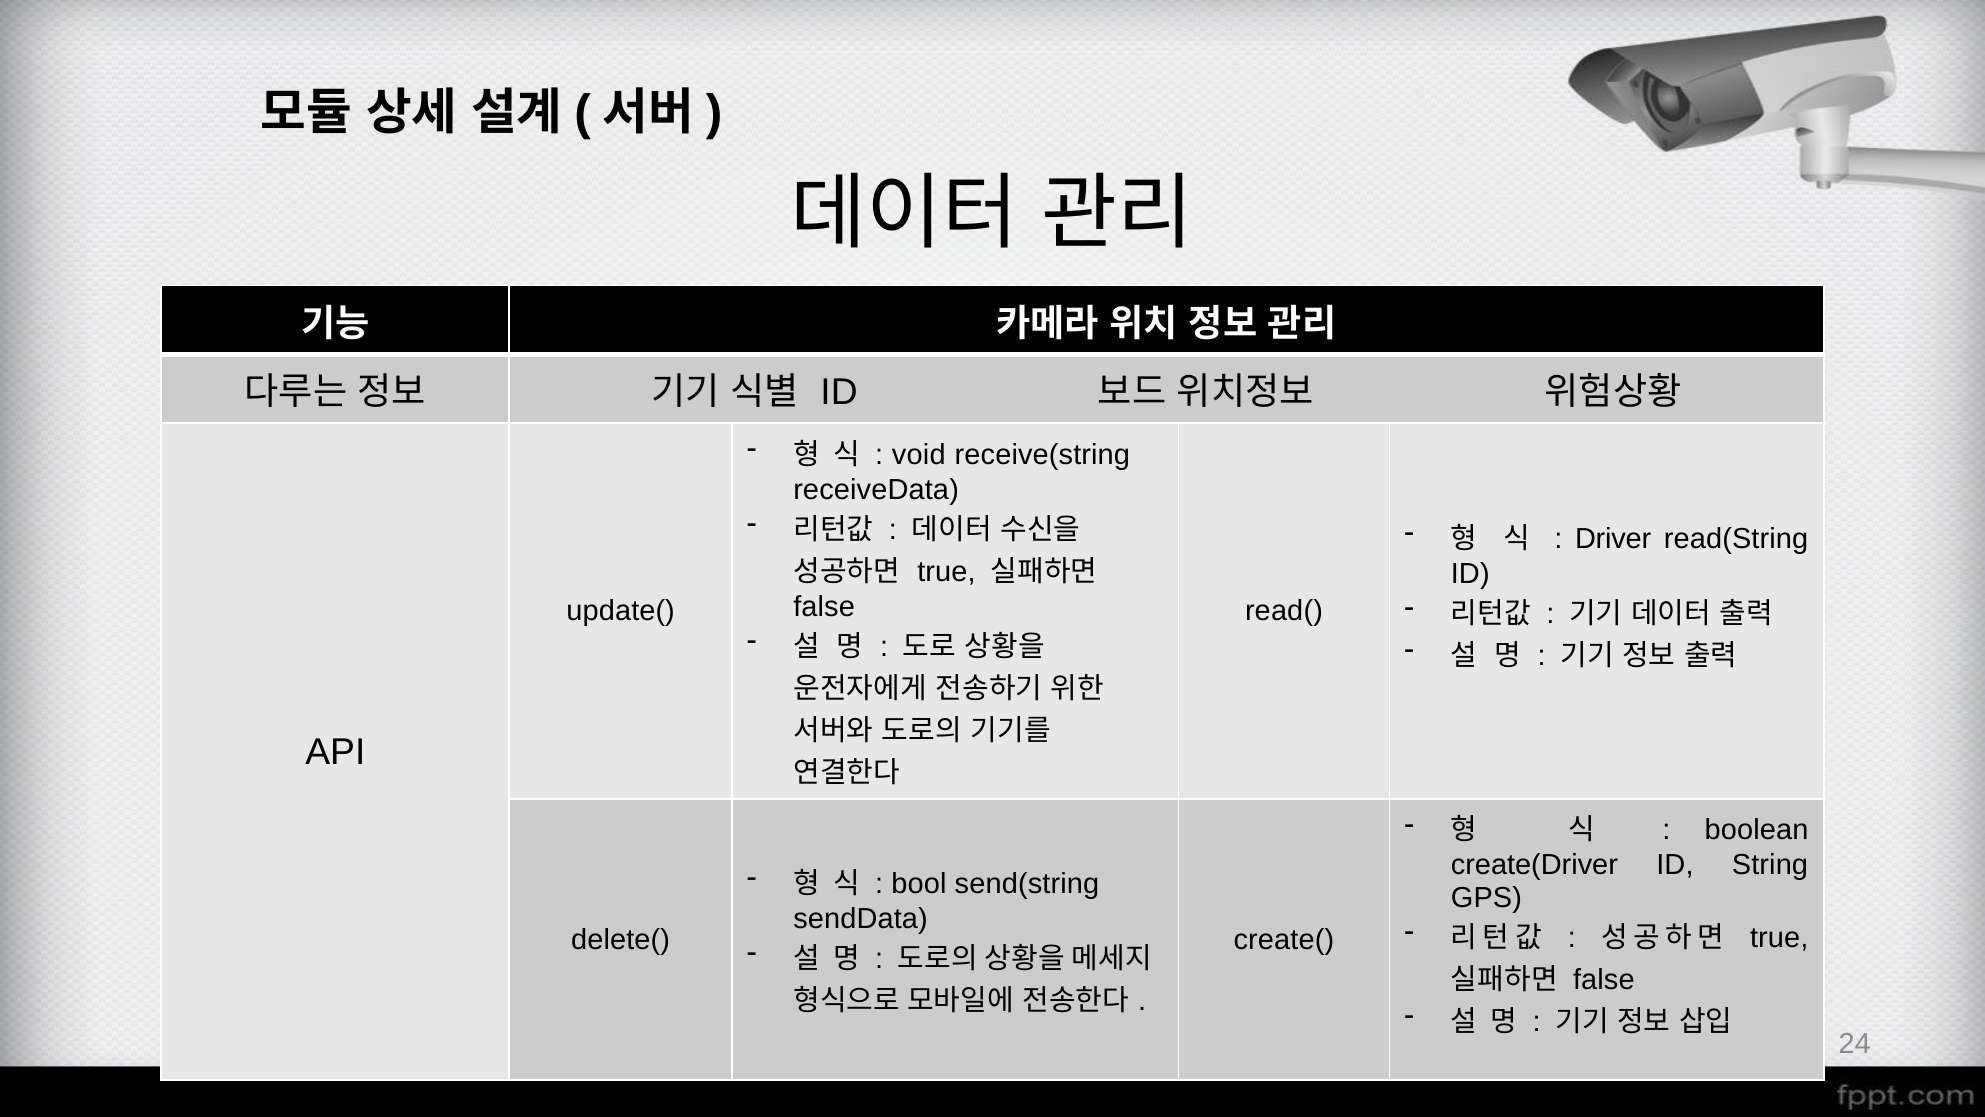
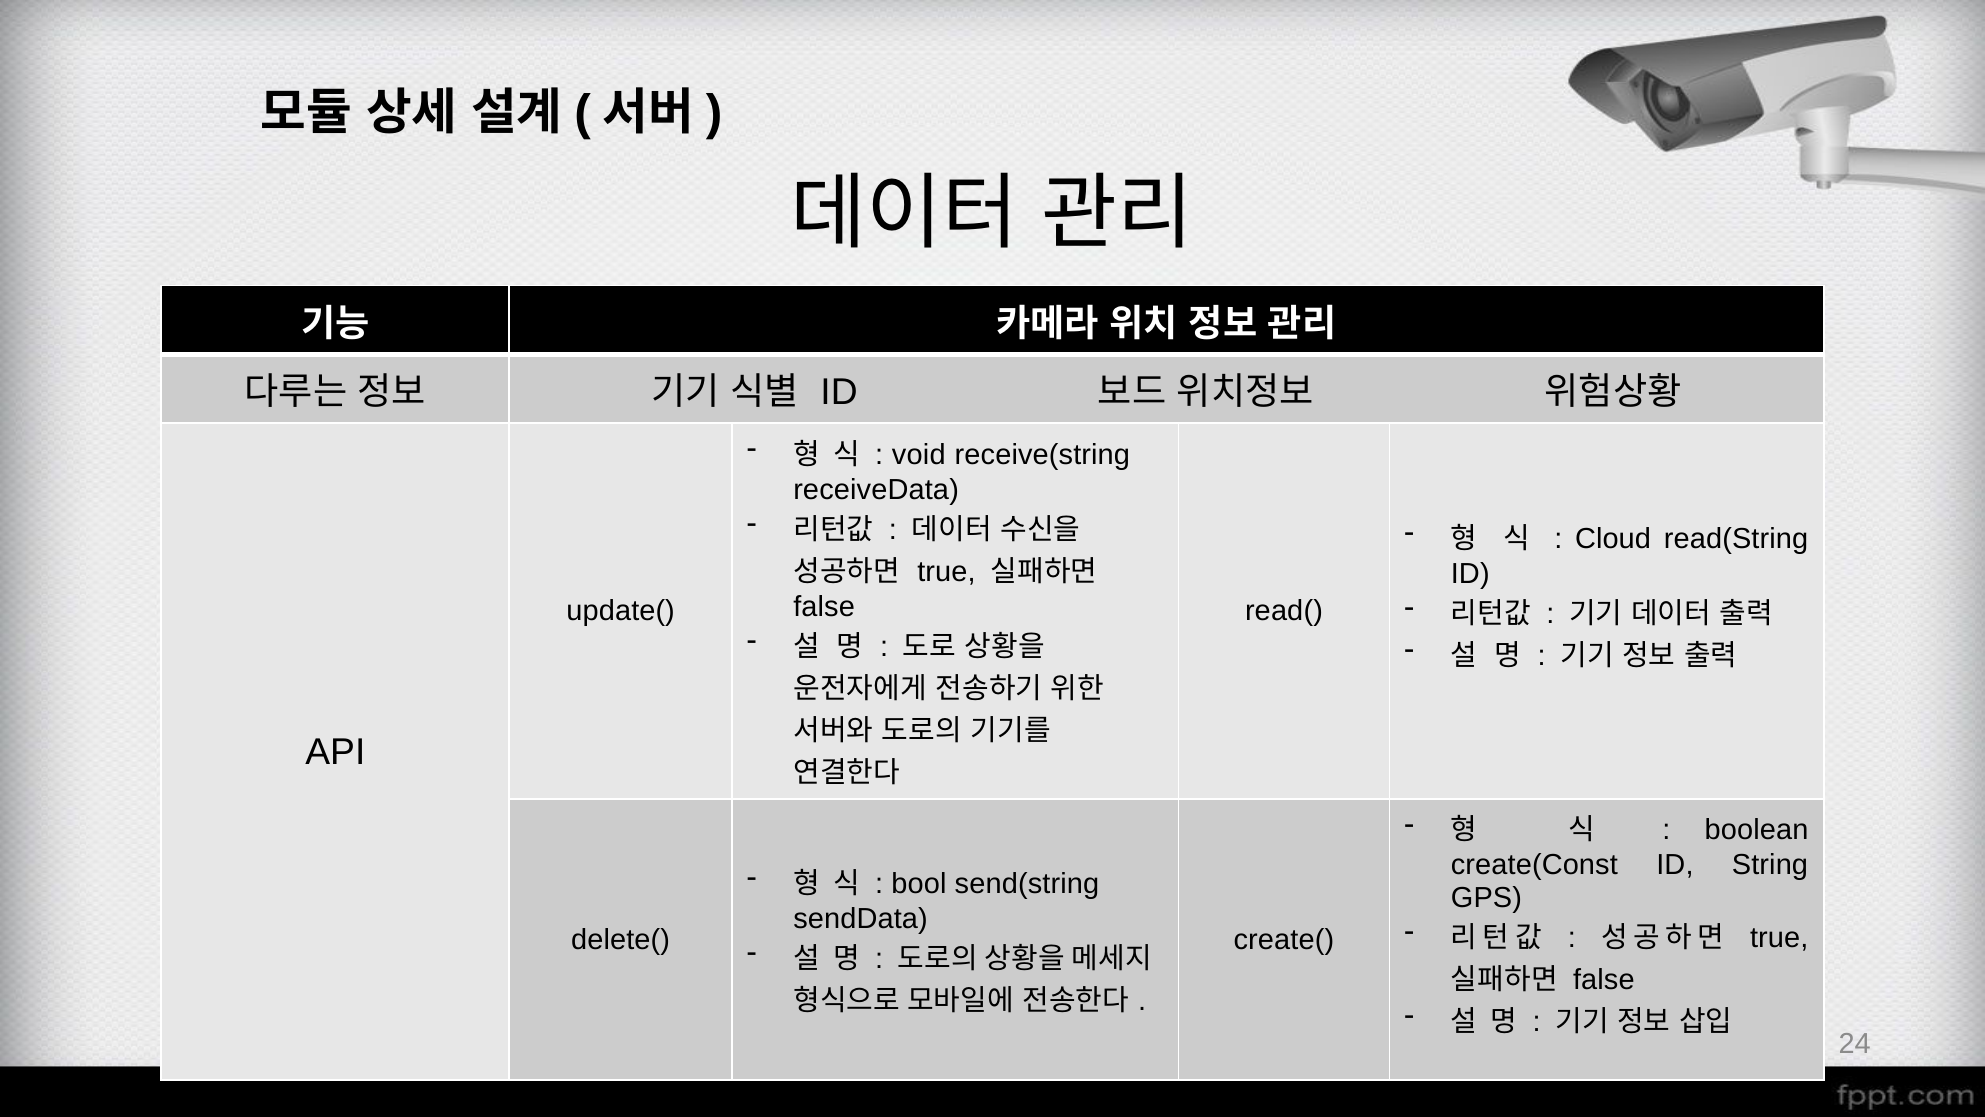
Driver: Driver -> Cloud (1613, 539)
create(Driver: create(Driver -> create(Const (1534, 865)
